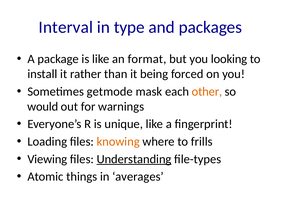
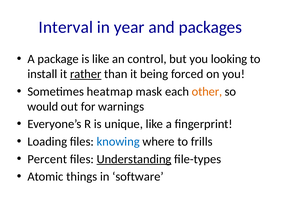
type: type -> year (129, 27)
format: format -> control (147, 59)
rather underline: none -> present (86, 74)
getmode: getmode -> heatmap (110, 91)
knowing colour: orange -> blue (118, 141)
Viewing: Viewing -> Percent (47, 159)
averages: averages -> software (138, 176)
